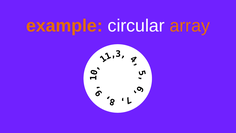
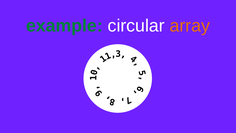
example colour: orange -> green (64, 26)
